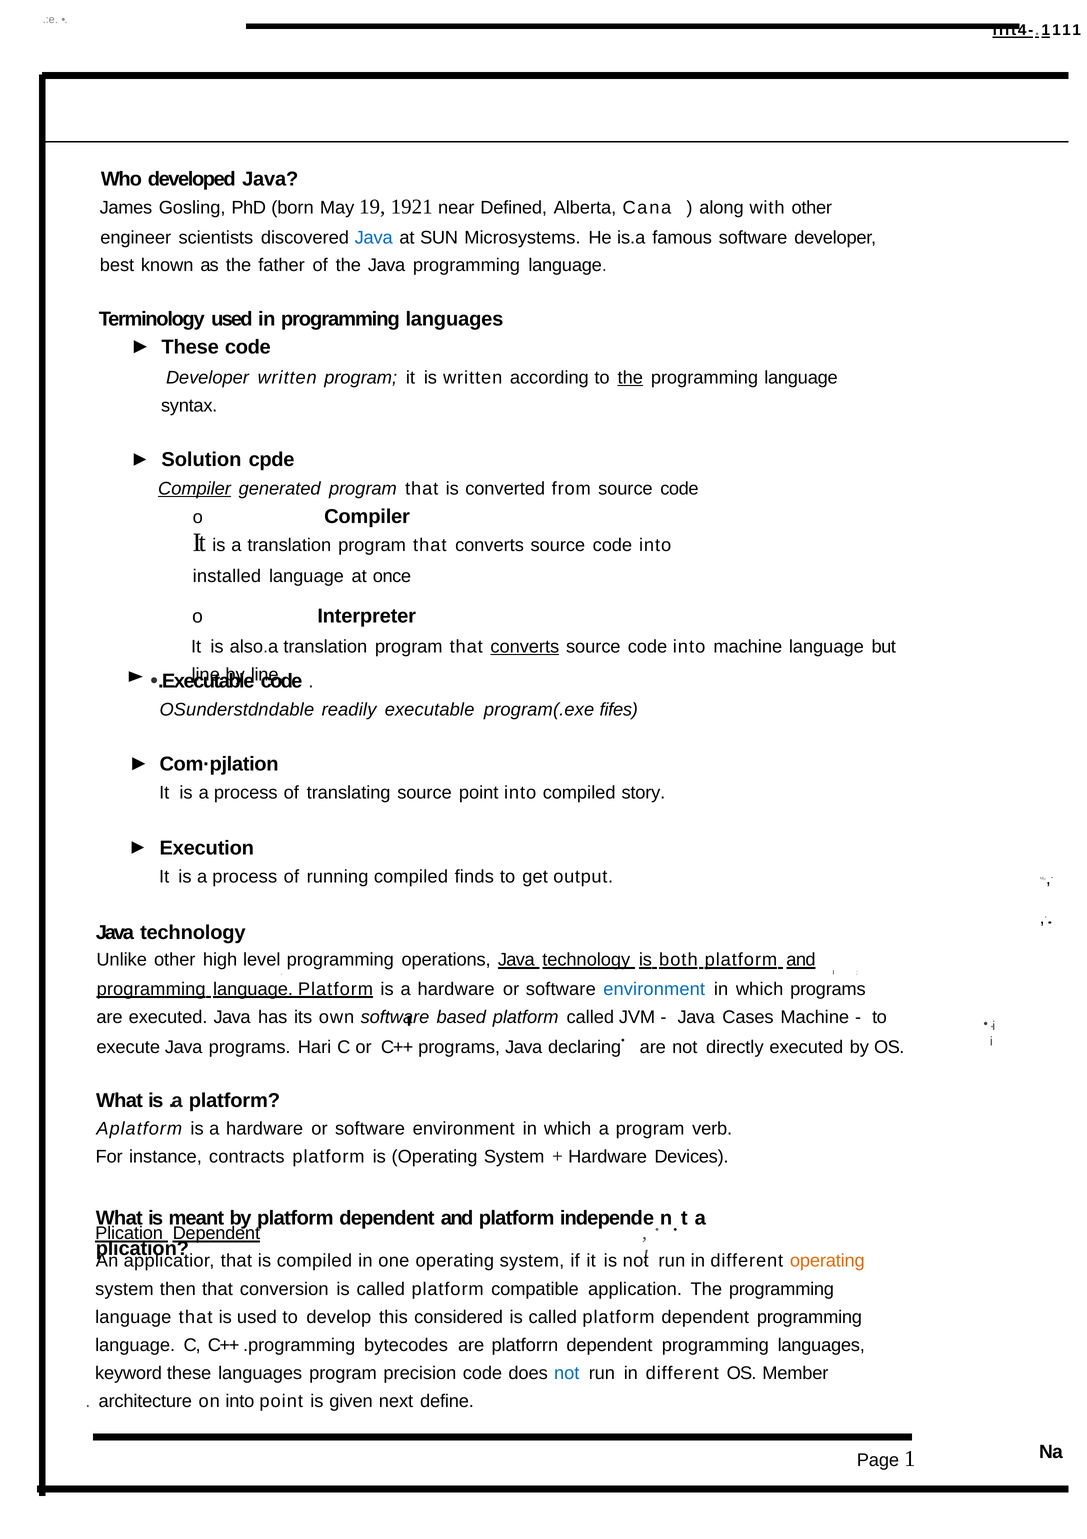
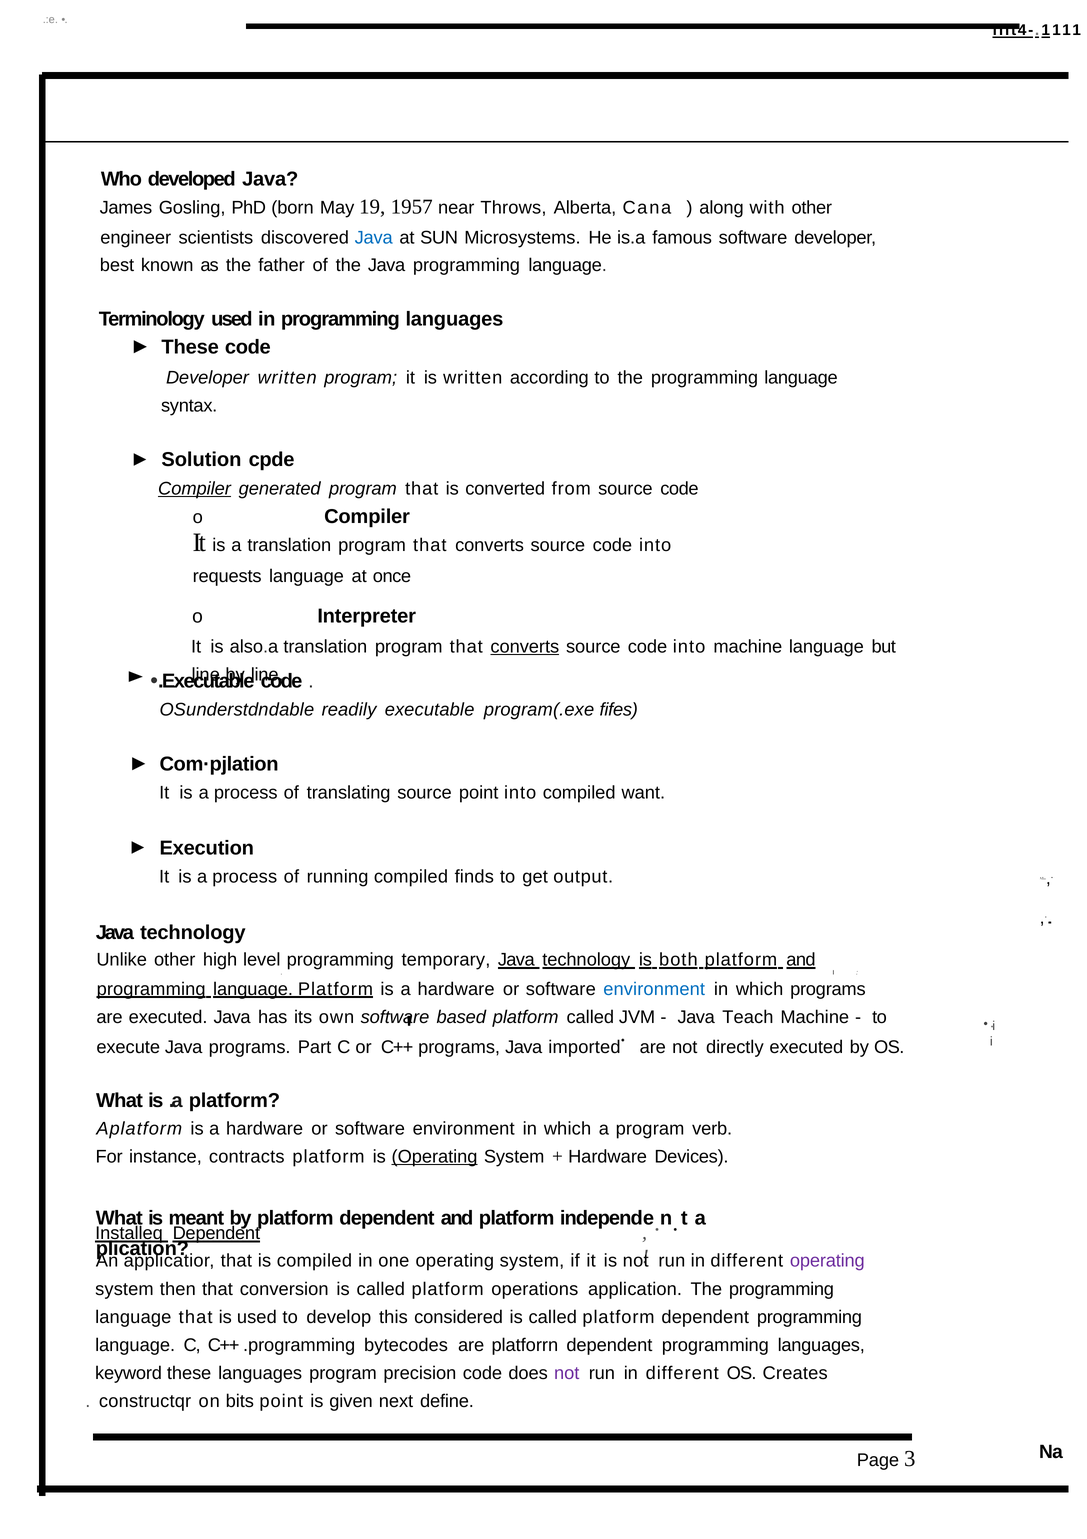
1921: 1921 -> 1957 (412, 207)
Defined: Defined -> Throws (513, 208)
the underline: present -> none (630, 378)
installed: installed -> requests (227, 576)
story: story -> want (643, 792)
operations: operations -> temporary (446, 959)
Cases: Cases -> Teach (748, 1017)
Hari: Hari -> Part (315, 1047)
declaring: declaring -> imported (584, 1047)
Operating underline: none -> present (435, 1156)
Plication: Plication -> Installeq (129, 1233)
operating colour: orange -> purple (827, 1260)
compatible: compatible -> operations (535, 1288)
not colour: blue -> purple (567, 1373)
Member: Member -> Creates (795, 1373)
architecture: architecture -> constructqr (145, 1401)
on into: into -> bits (240, 1401)
1: 1 -> 3 (910, 1458)
